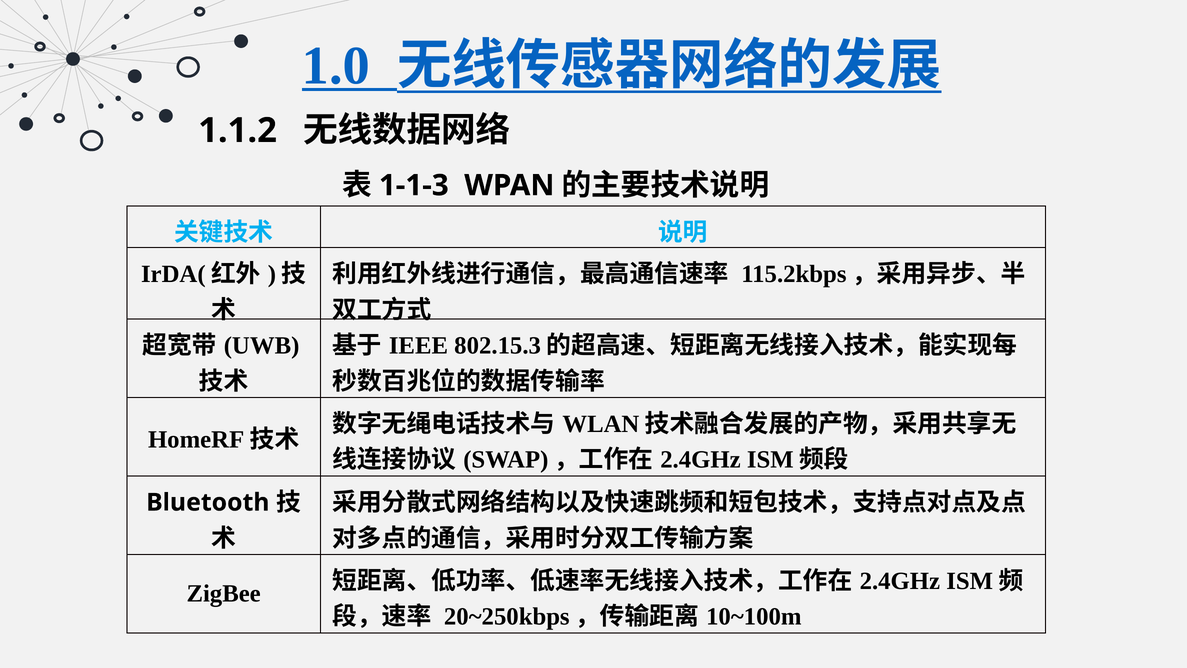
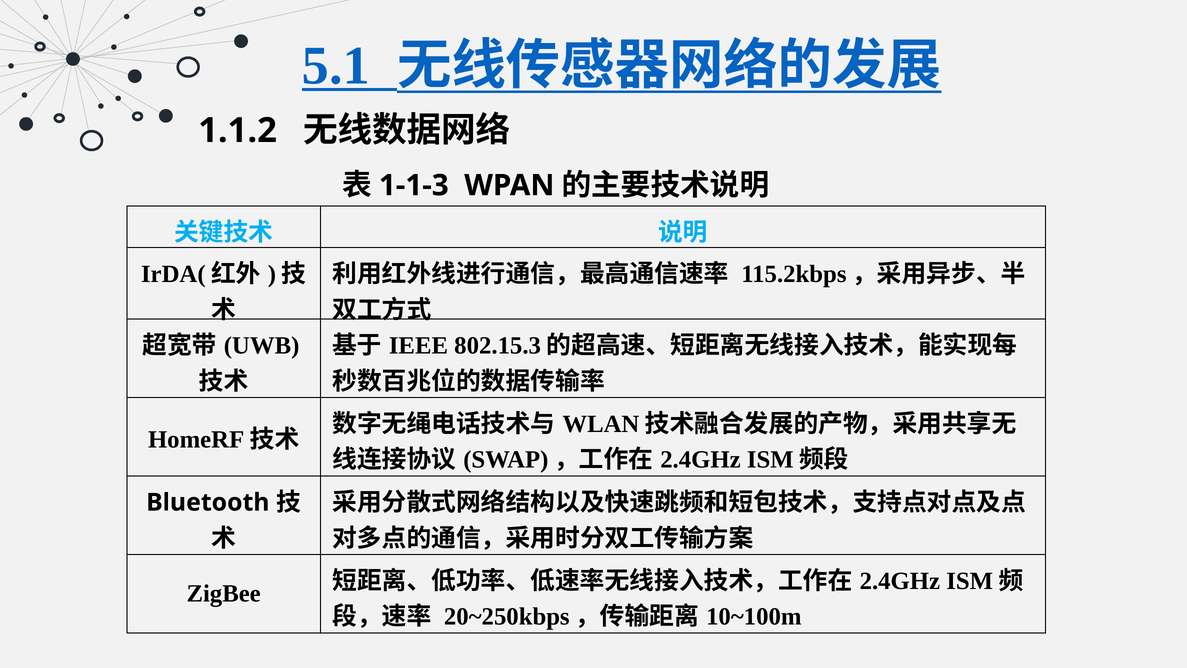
1.0: 1.0 -> 5.1 (336, 66)
